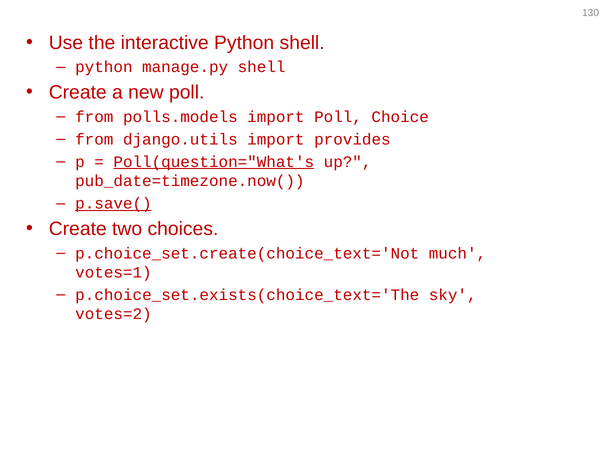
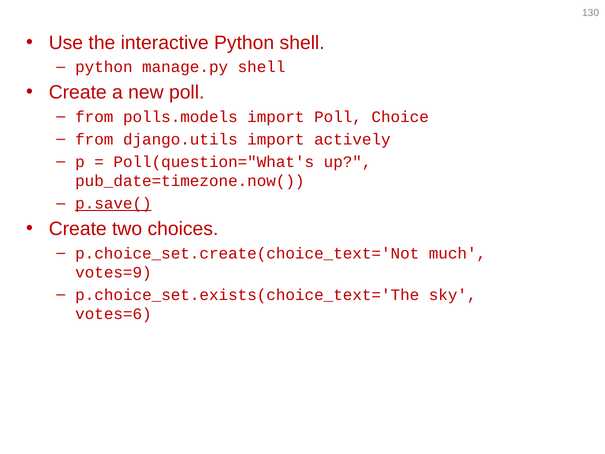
provides: provides -> actively (352, 139)
Poll(question="What's underline: present -> none (214, 162)
votes=1: votes=1 -> votes=9 (113, 272)
votes=2: votes=2 -> votes=6 (113, 314)
